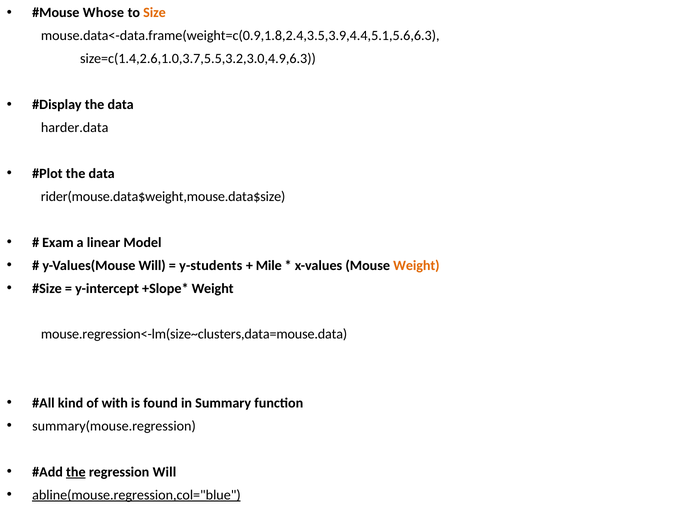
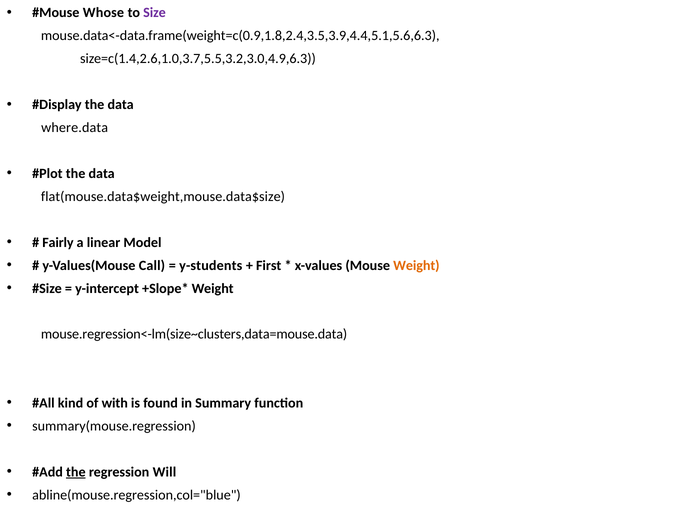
Size colour: orange -> purple (155, 13)
harder.data: harder.data -> where.data (75, 128)
rider(mouse.data$weight,mouse.data$size: rider(mouse.data$weight,mouse.data$size -> flat(mouse.data$weight,mouse.data$size (163, 197)
Exam: Exam -> Fairly (58, 243)
y-Values(Mouse Will: Will -> Call (152, 266)
Mile: Mile -> First (269, 266)
abline(mouse.regression,col="blue underline: present -> none (136, 495)
